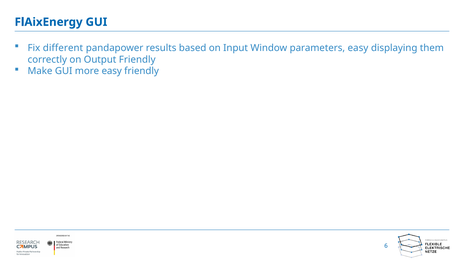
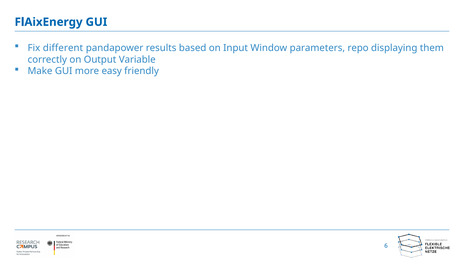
parameters easy: easy -> repo (358, 48)
Output Friendly: Friendly -> Variable (137, 60)
